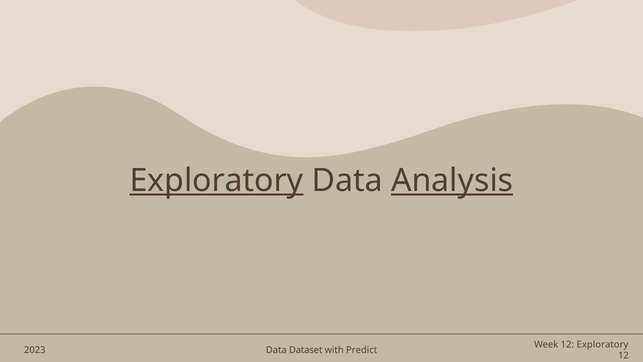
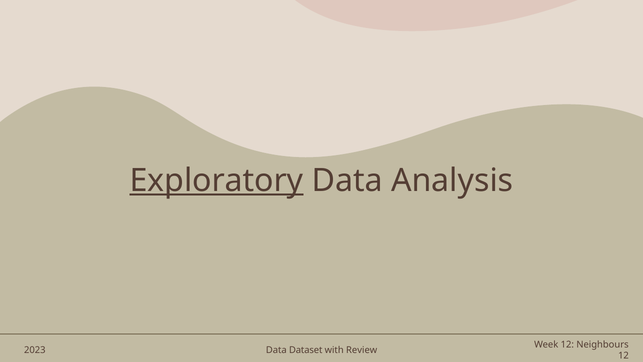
Analysis underline: present -> none (452, 181)
12 Exploratory: Exploratory -> Neighbours (603, 344)
Predict: Predict -> Review (362, 350)
